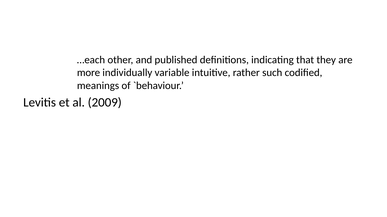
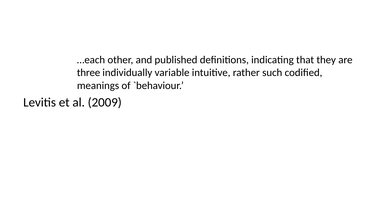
more: more -> three (89, 73)
